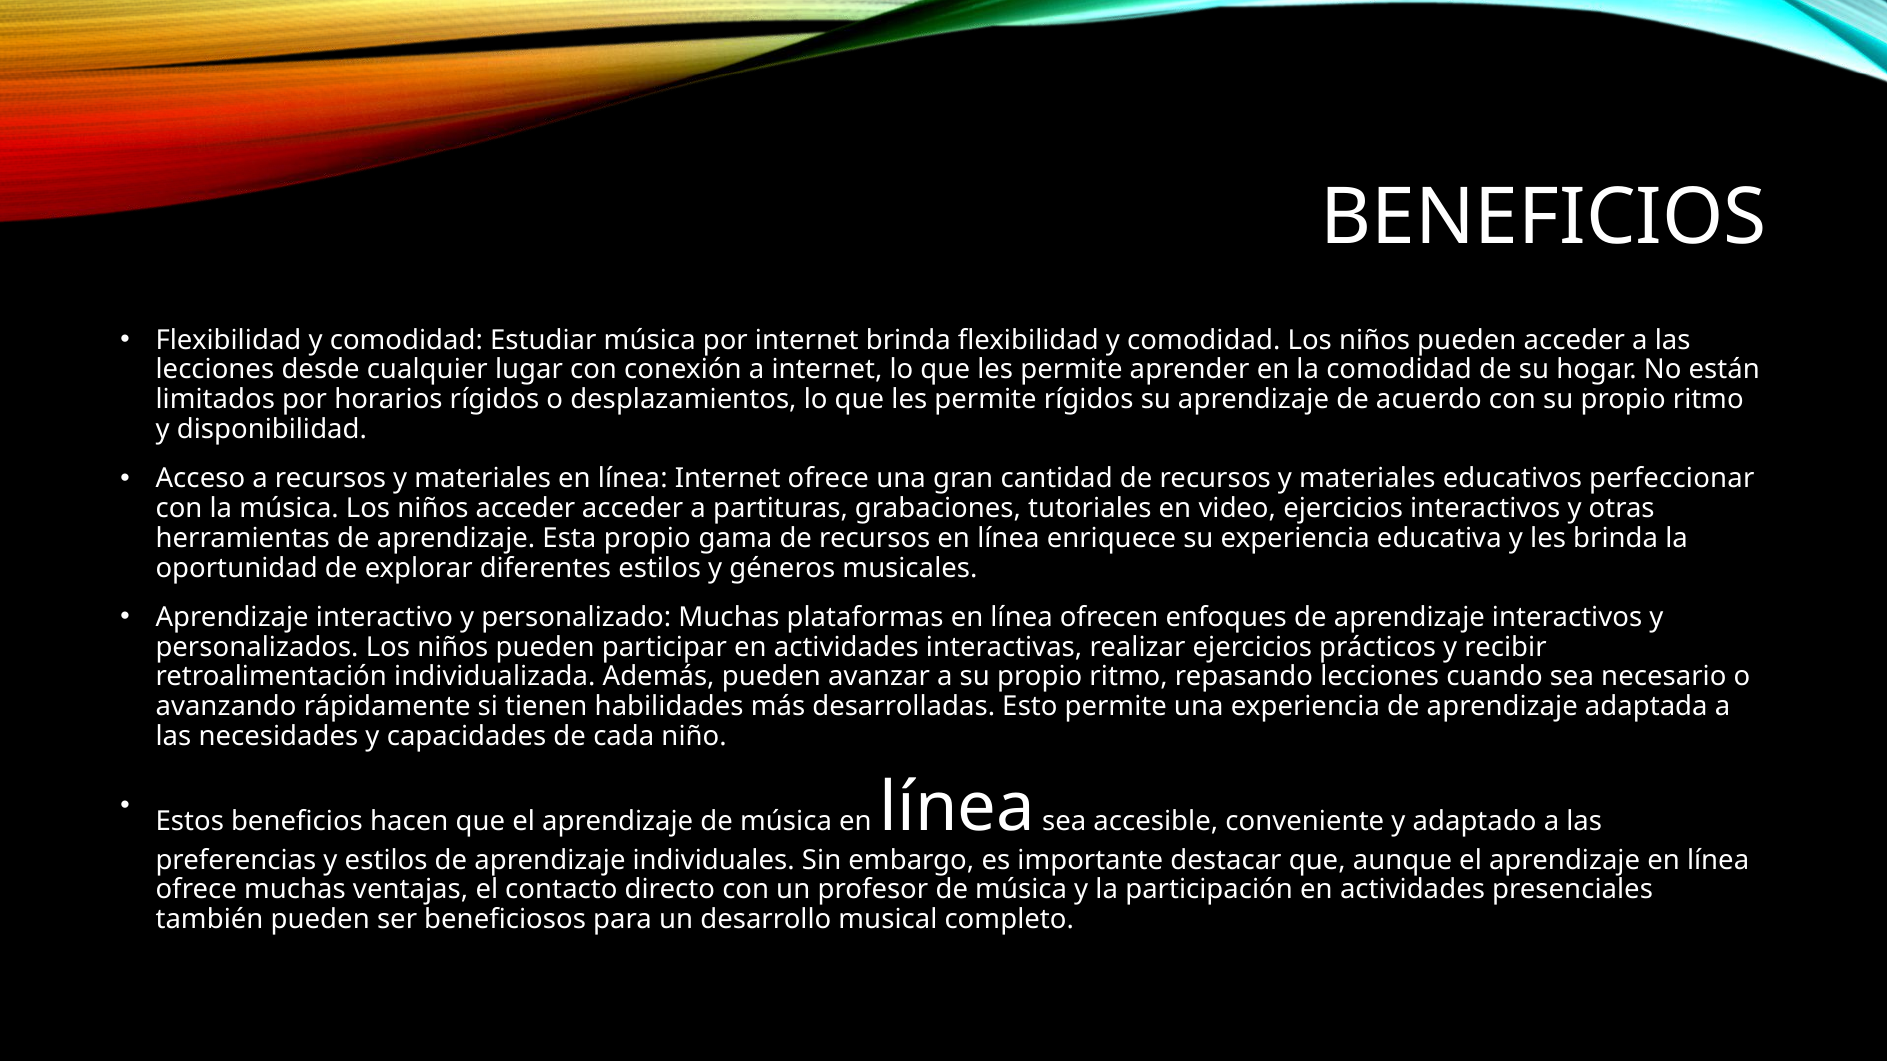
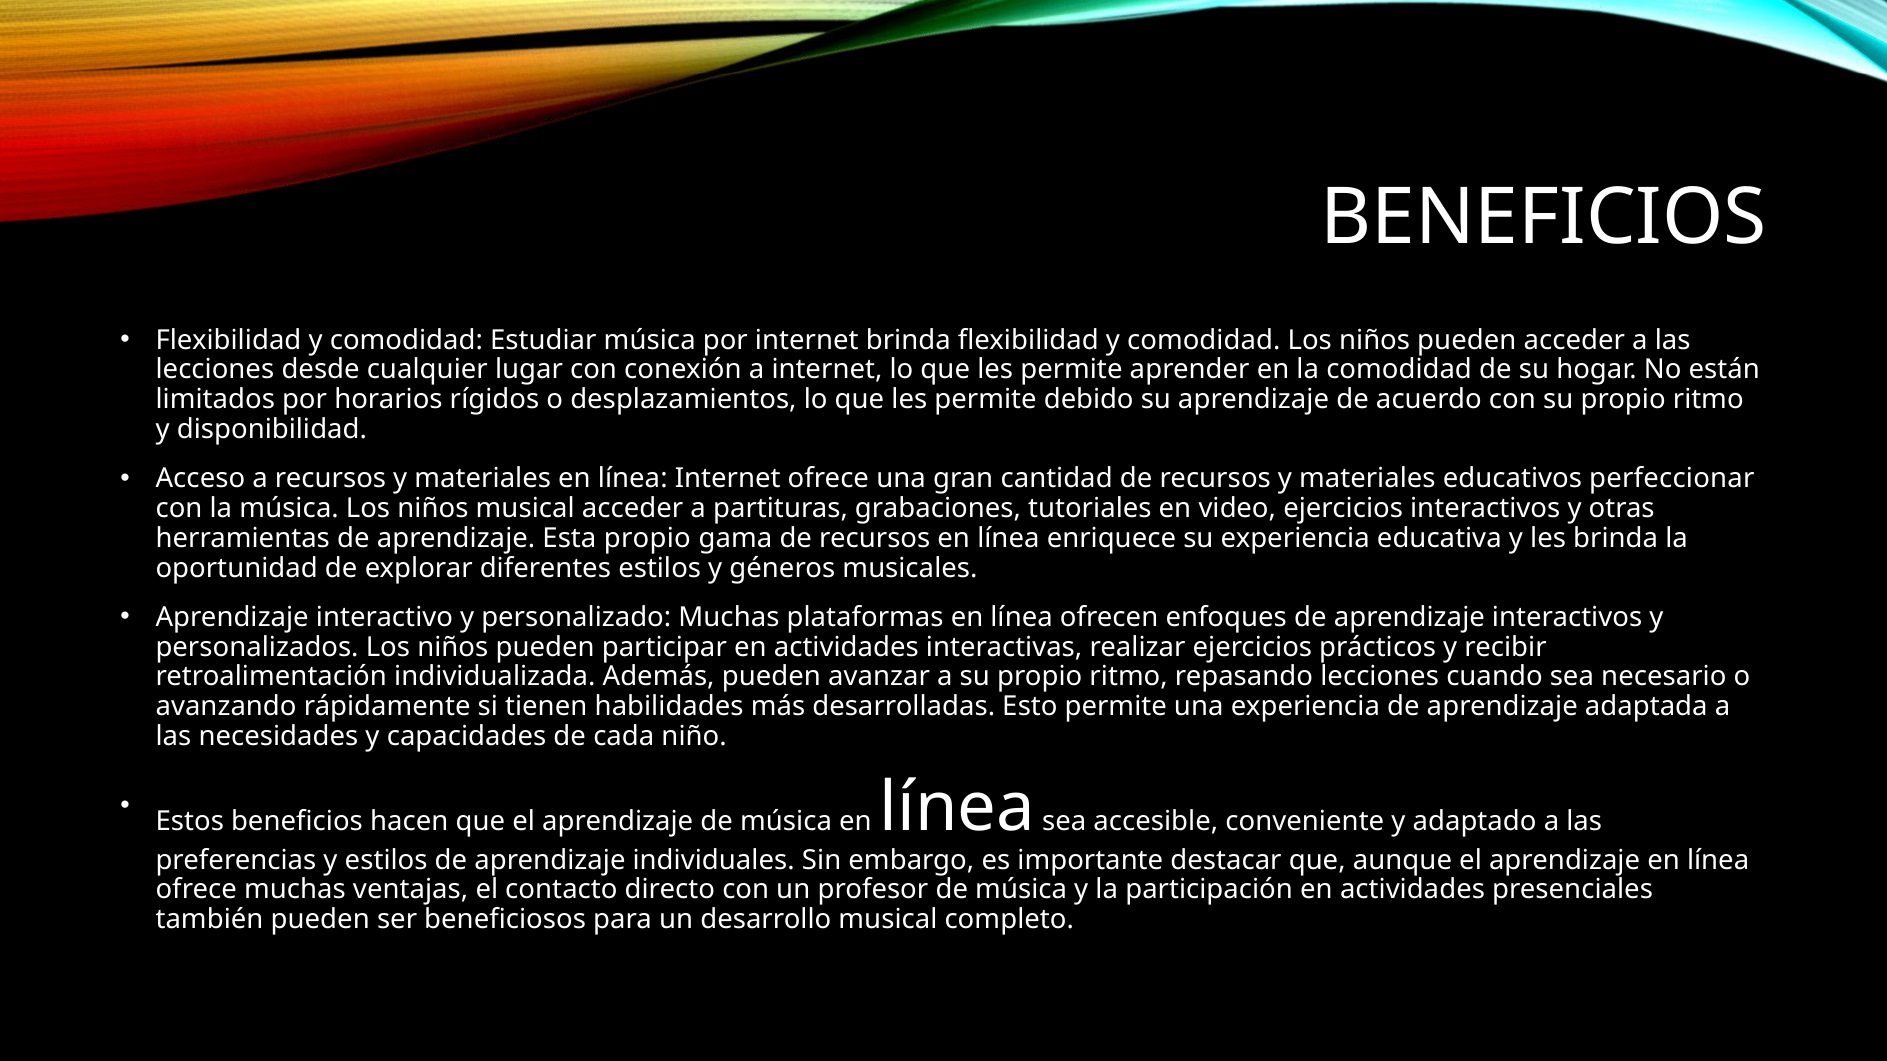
permite rígidos: rígidos -> debido (1089, 400)
niños acceder: acceder -> musical (525, 509)
